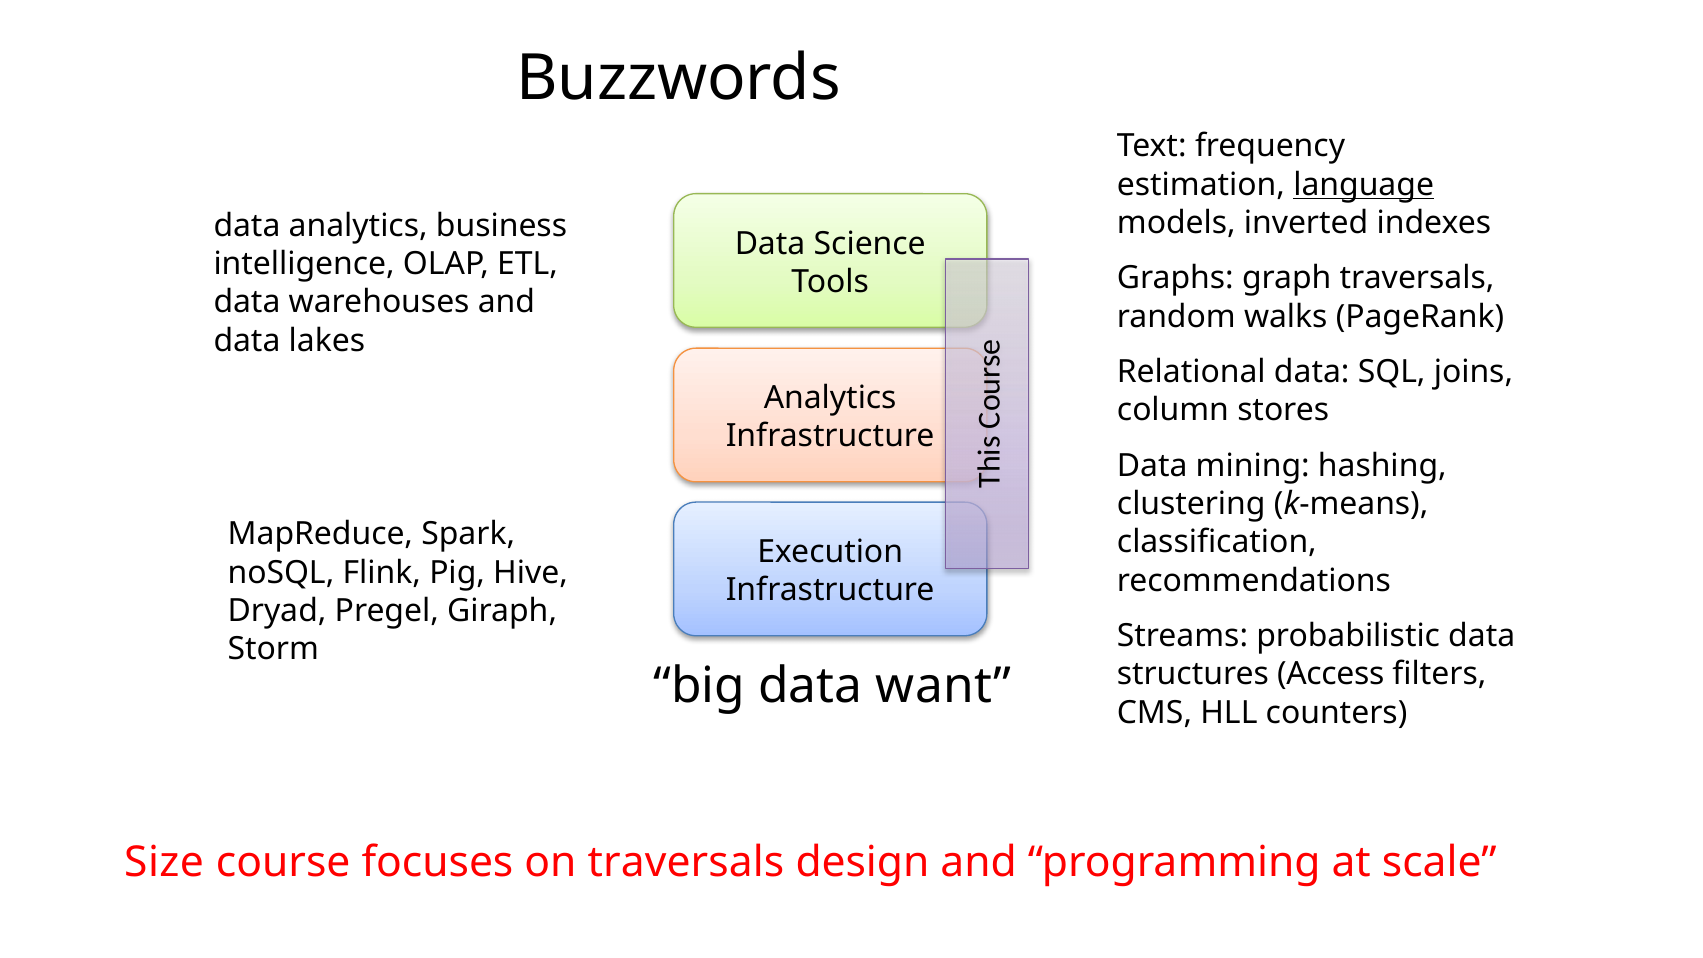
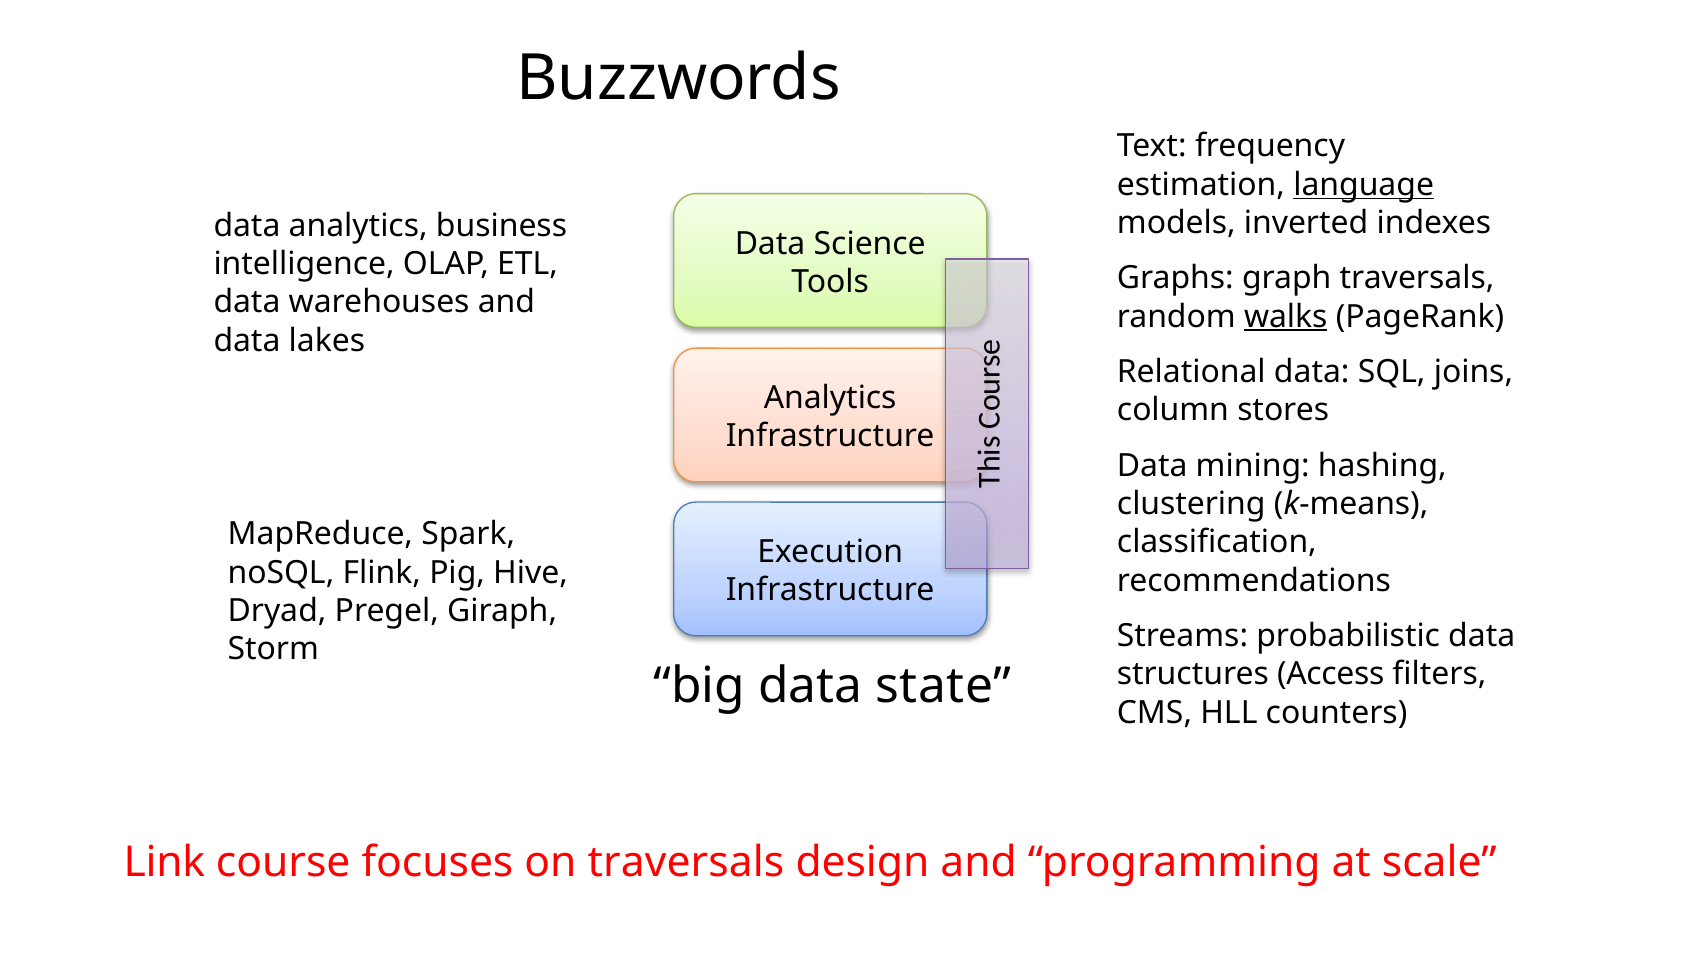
walks underline: none -> present (1286, 317)
want: want -> state (943, 686)
Size: Size -> Link (164, 862)
